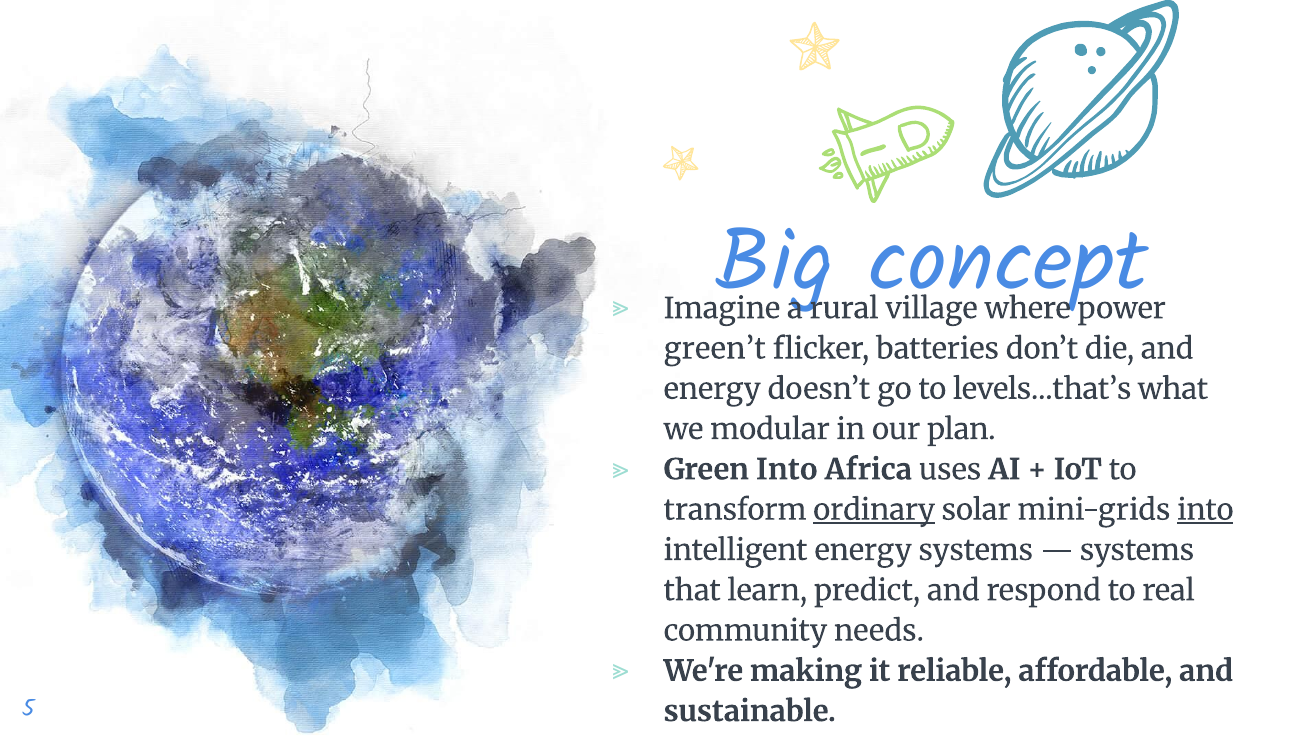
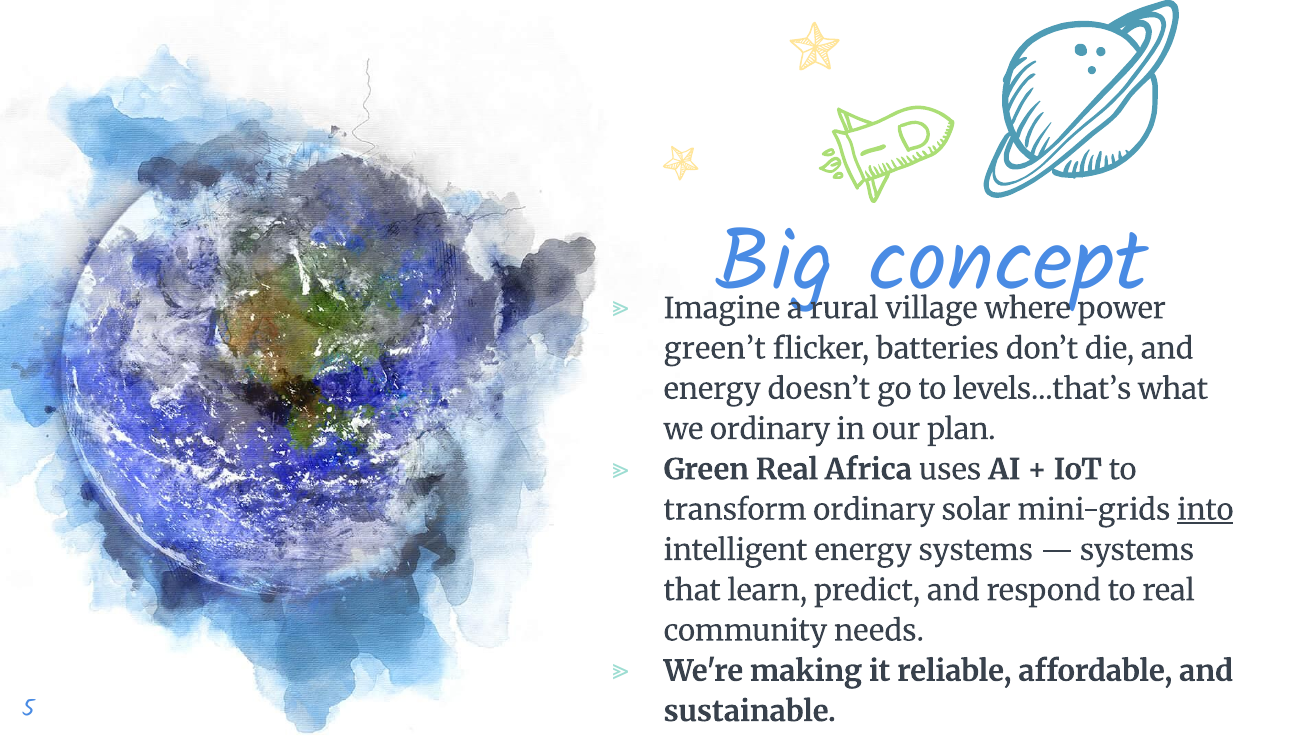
we modular: modular -> ordinary (770, 429)
Green Into: Into -> Real (787, 470)
ordinary underline: present -> none (874, 510)
